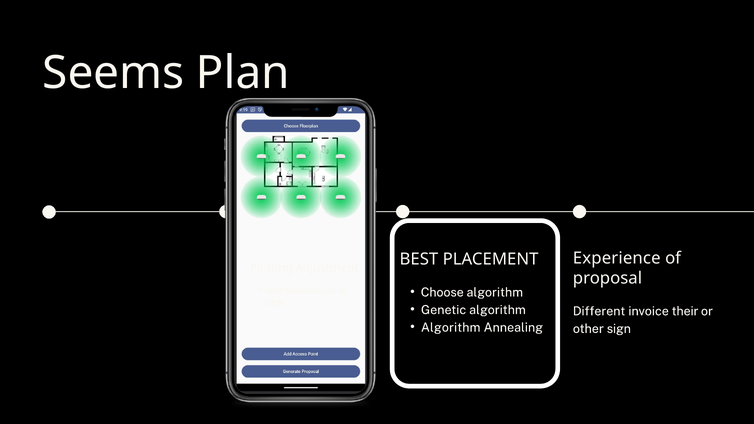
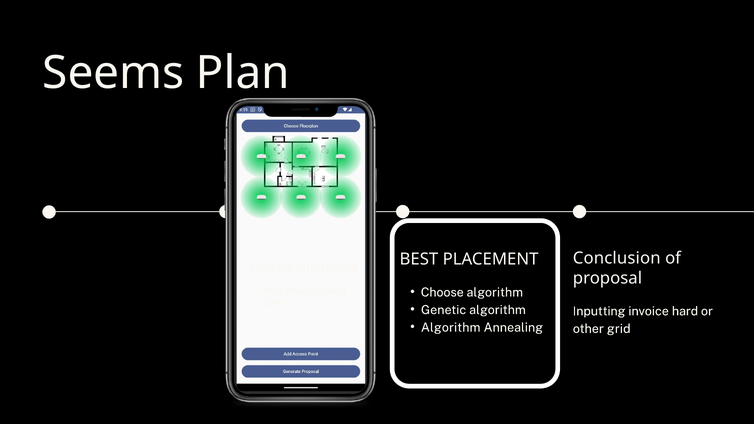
Experience: Experience -> Conclusion (617, 258)
Different: Different -> Inputting (599, 311)
their: their -> hard (685, 311)
sign: sign -> grid (619, 329)
